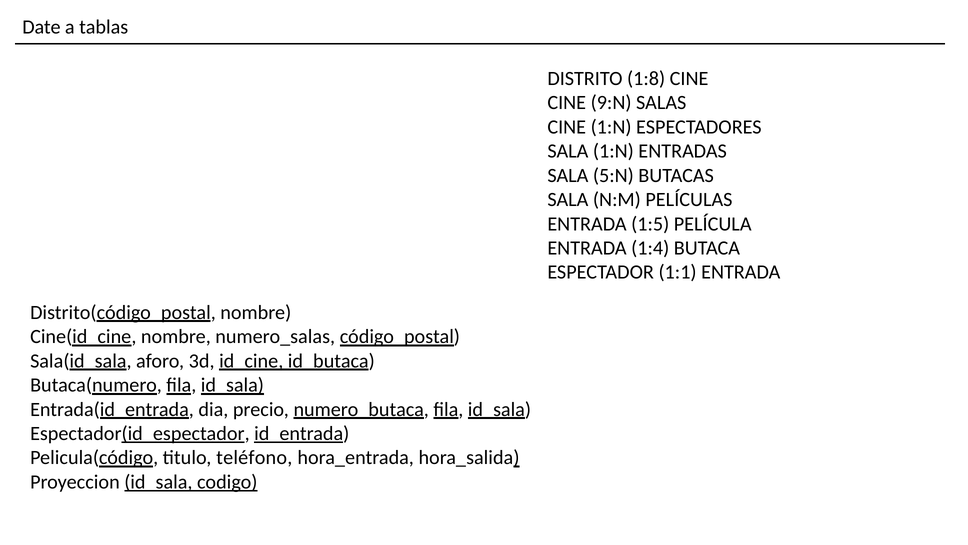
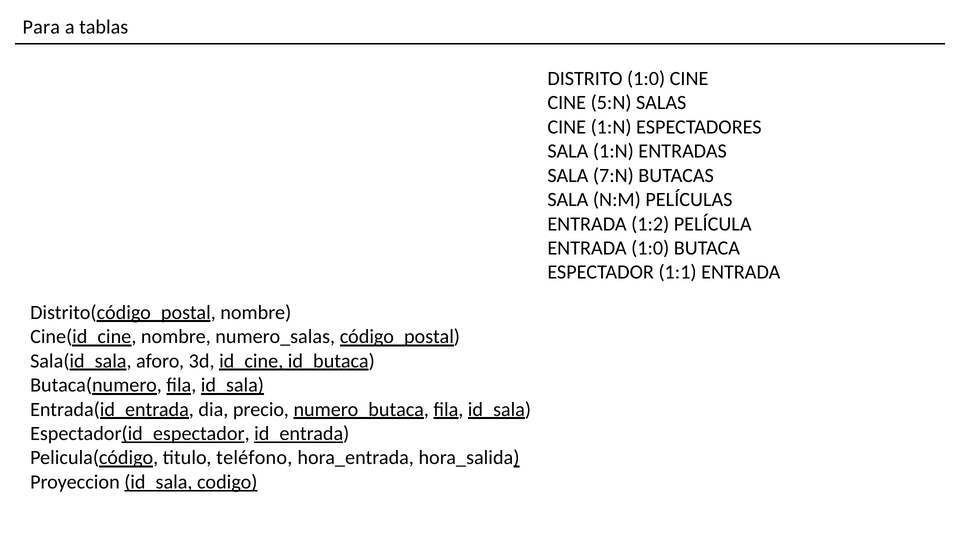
Date: Date -> Para (41, 27)
DISTRITO 1:8: 1:8 -> 1:0 (646, 78)
9:N: 9:N -> 5:N (611, 103)
5:N: 5:N -> 7:N (613, 175)
1:5: 1:5 -> 1:2 (650, 224)
ENTRADA 1:4: 1:4 -> 1:0 (650, 248)
